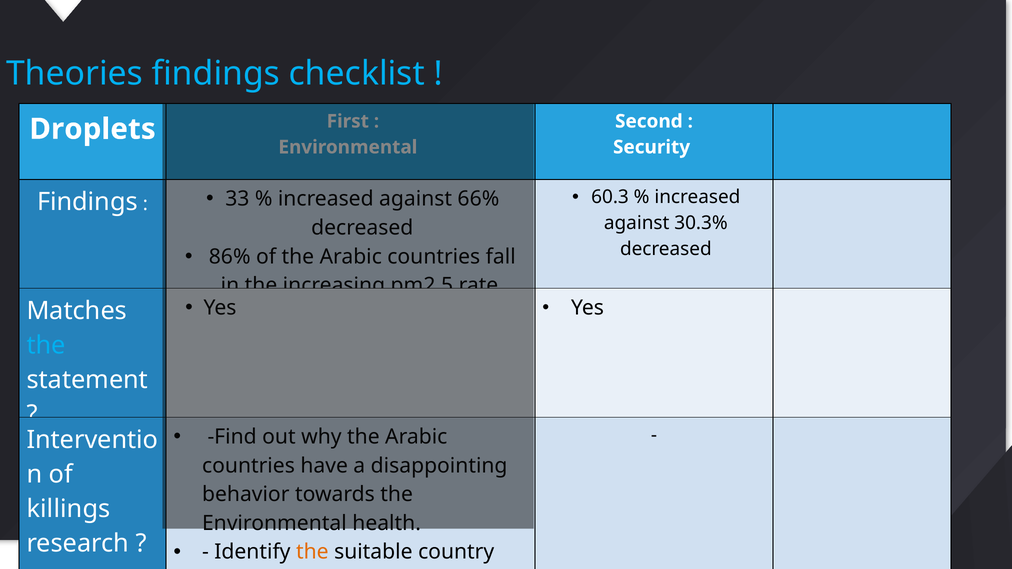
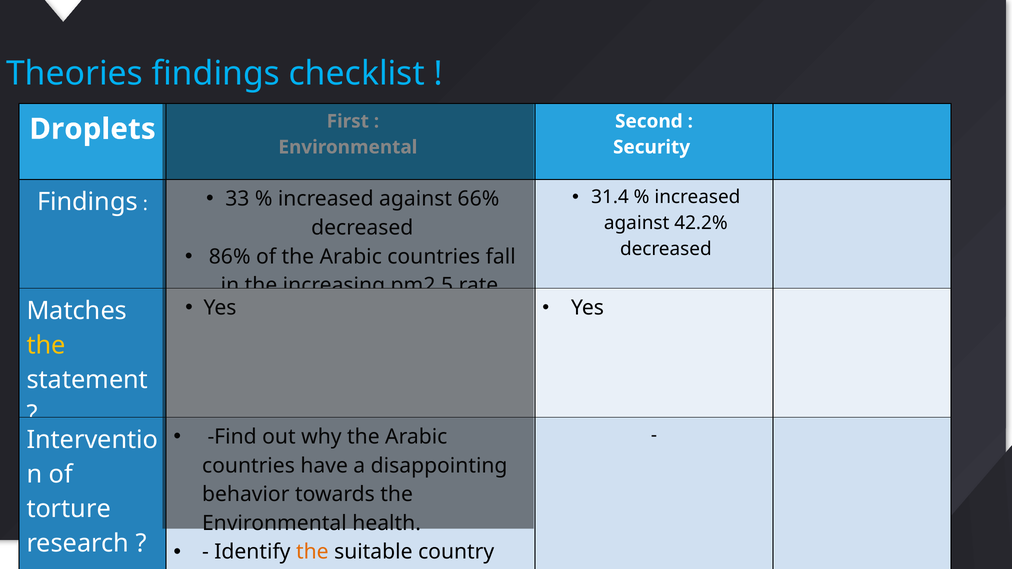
60.3: 60.3 -> 31.4 (610, 197)
30.3%: 30.3% -> 42.2% (701, 223)
the colour: light blue -> yellow (46, 345)
killings: killings -> torture (69, 509)
